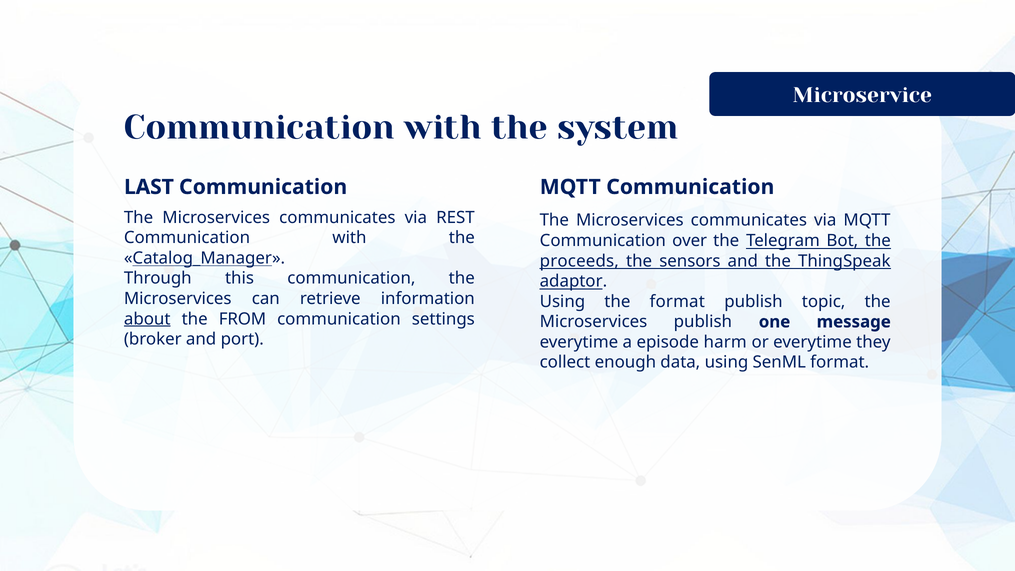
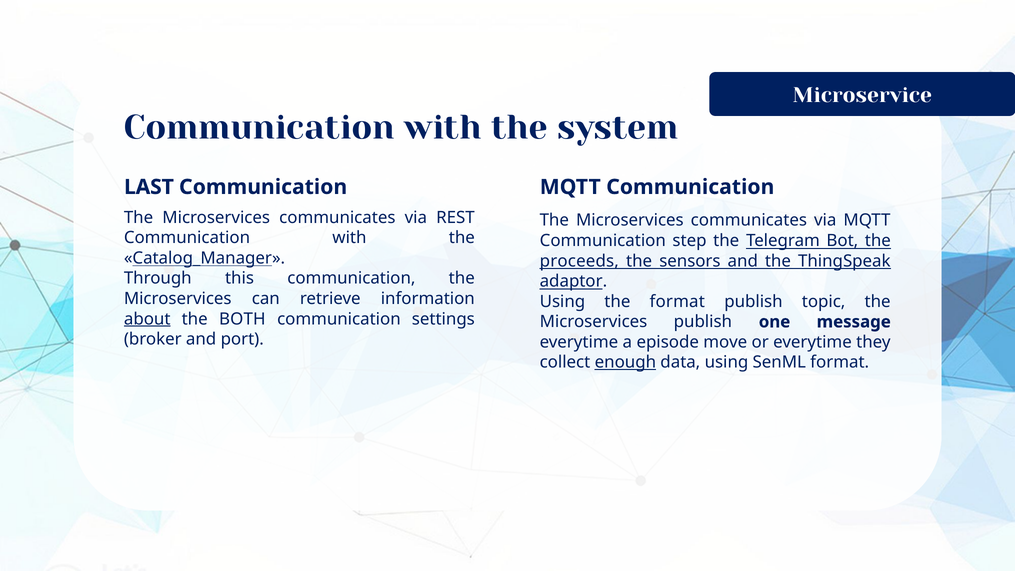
over: over -> step (689, 241)
FROM: FROM -> BOTH (242, 319)
harm: harm -> move (725, 342)
enough underline: none -> present (625, 362)
